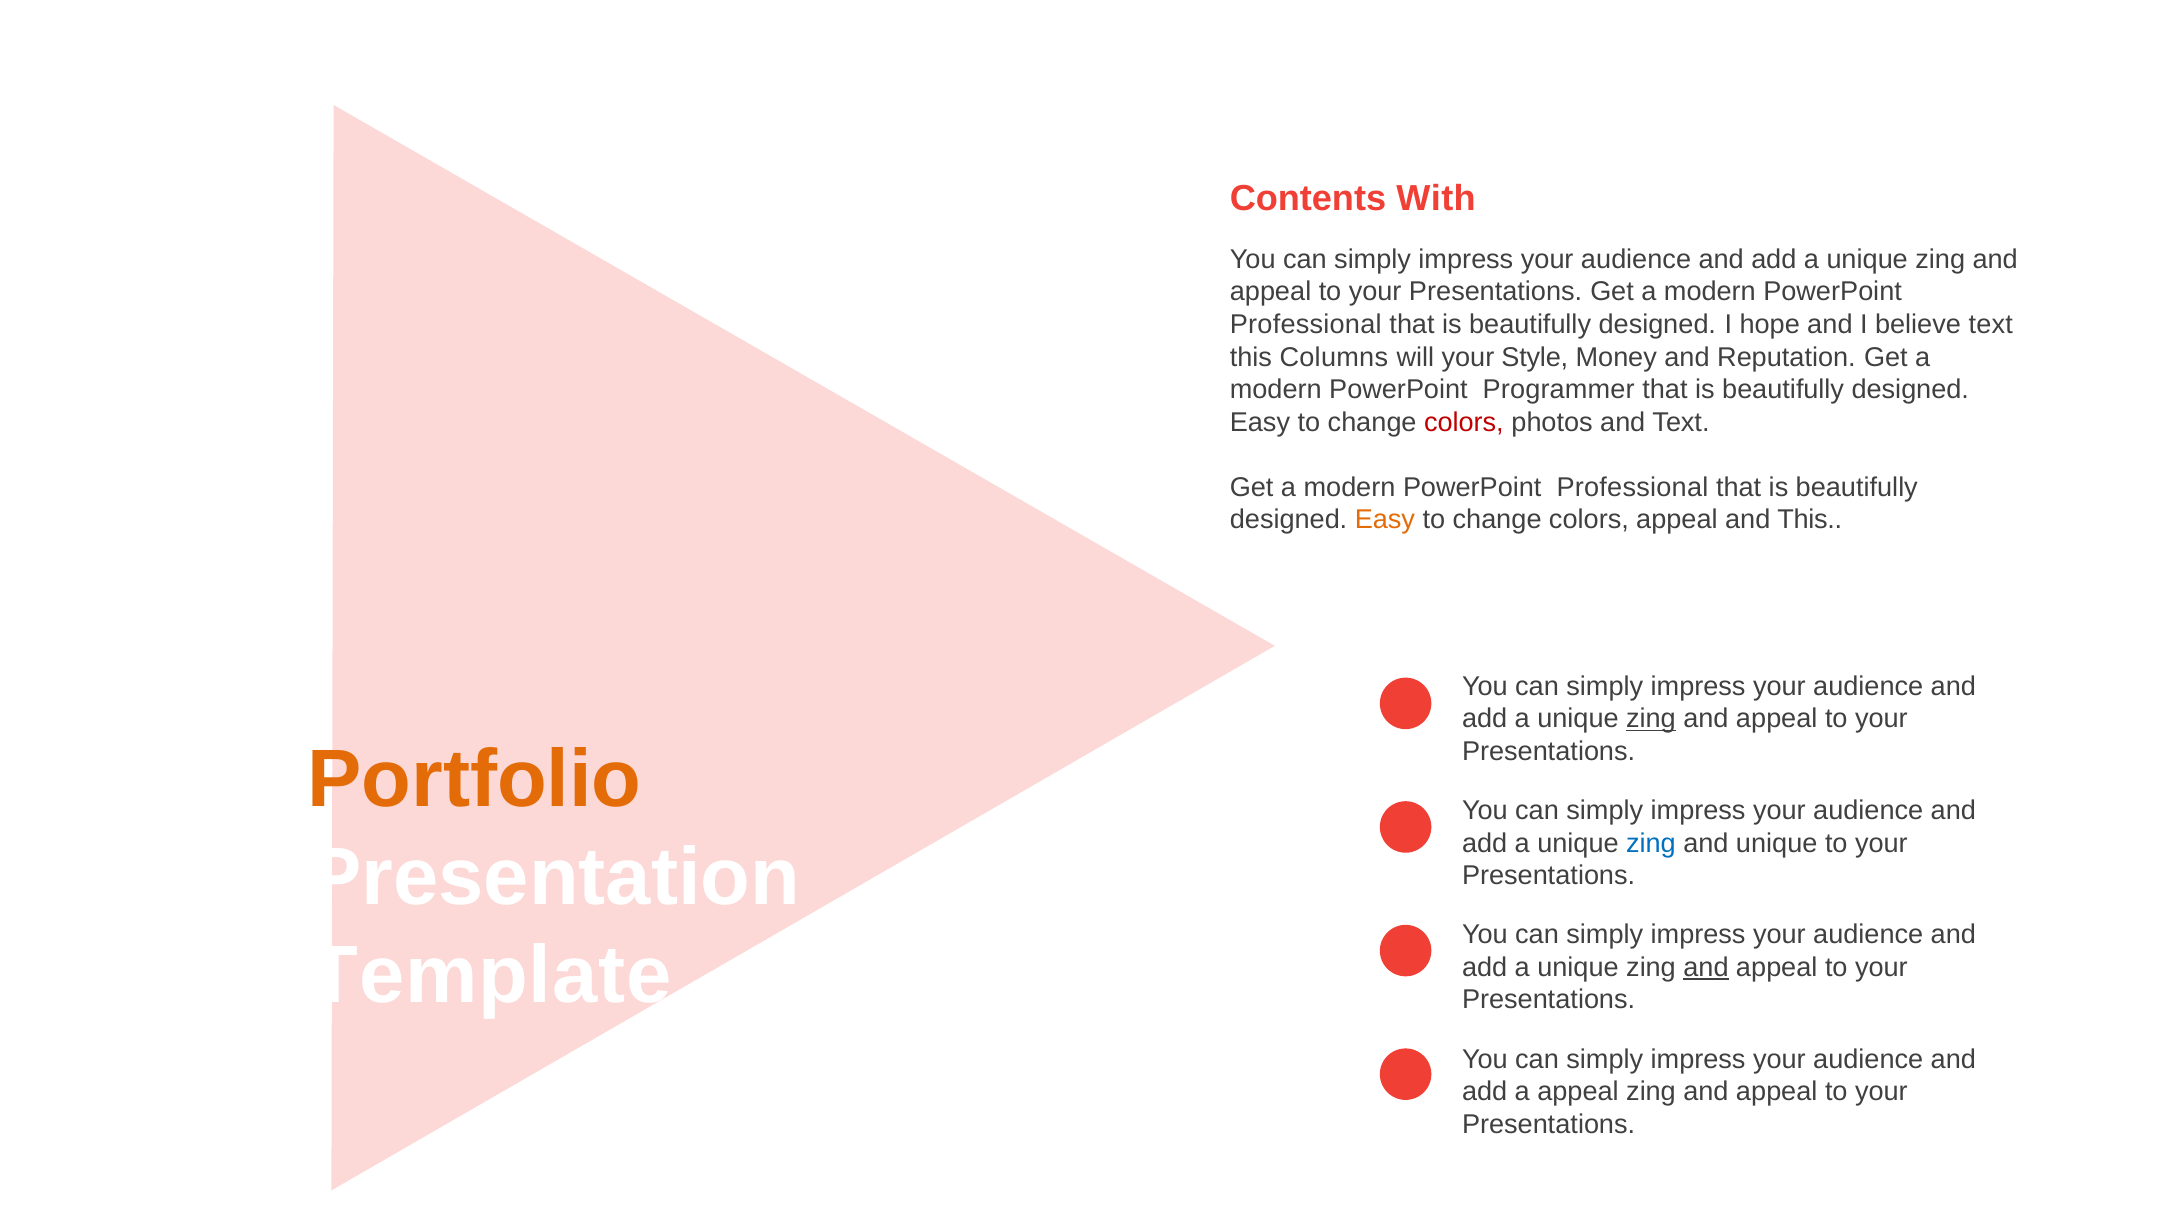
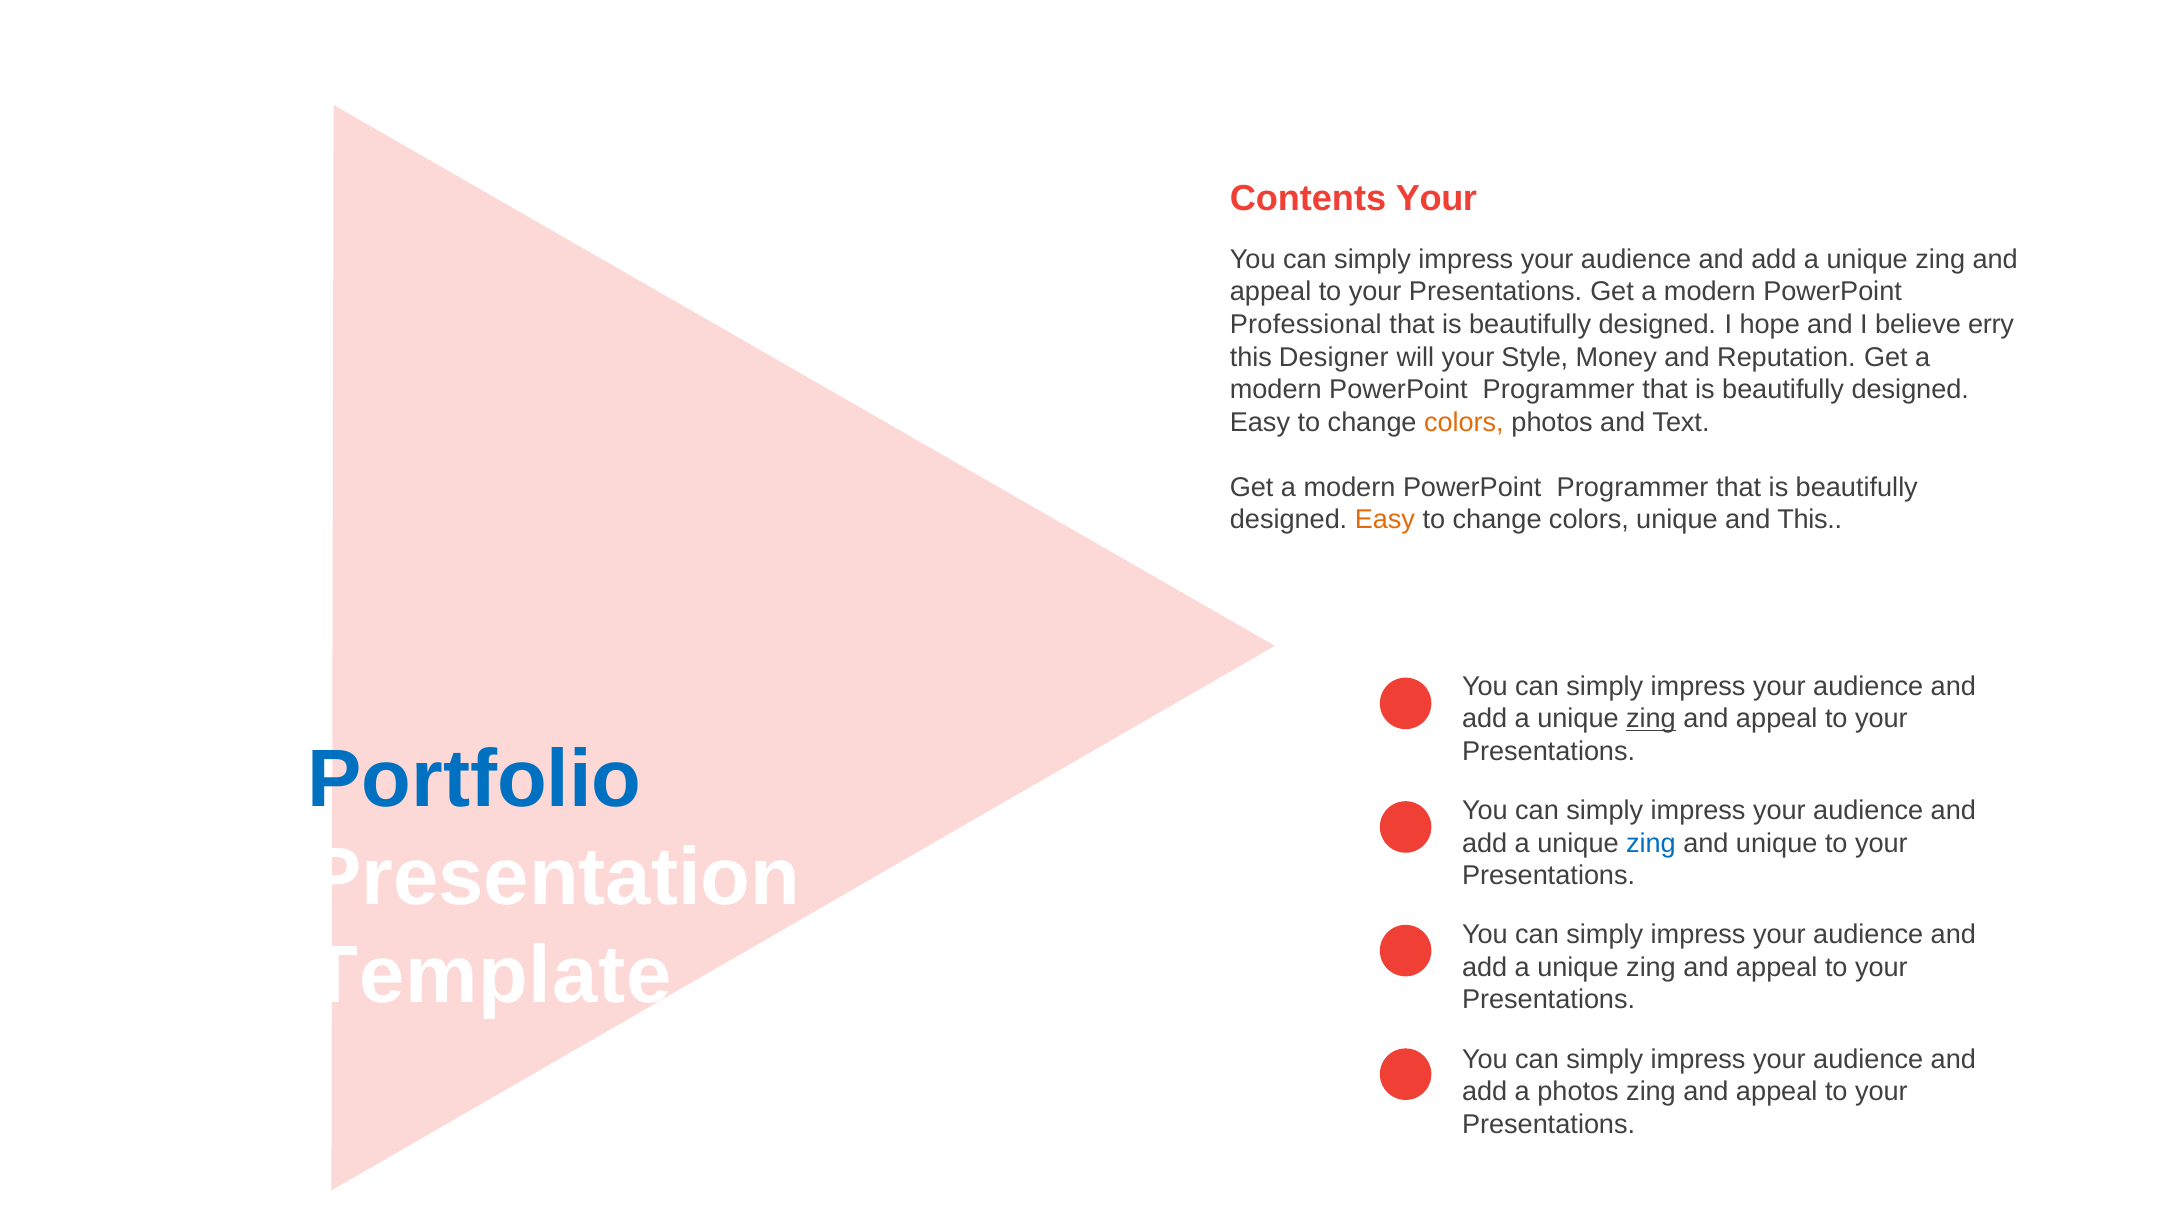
Contents With: With -> Your (1436, 199)
believe text: text -> erry (1991, 325)
Columns: Columns -> Designer (1334, 357)
colors colour: red -> orange (1464, 422)
Professional: Professional -> Programmer (1633, 487)
colors appeal: appeal -> unique (1677, 520)
Portfolio colour: orange -> blue (475, 780)
and underline: present -> none (1706, 968)
a appeal: appeal -> photos (1578, 1092)
